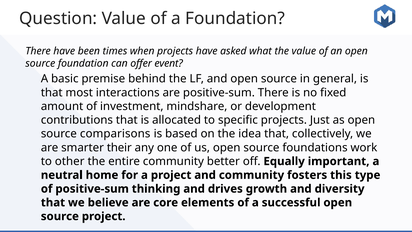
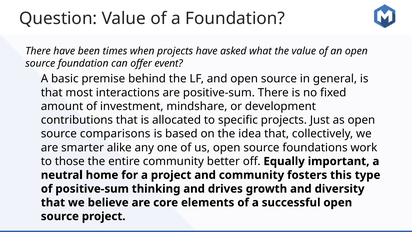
their: their -> alike (119, 147)
other: other -> those (70, 161)
